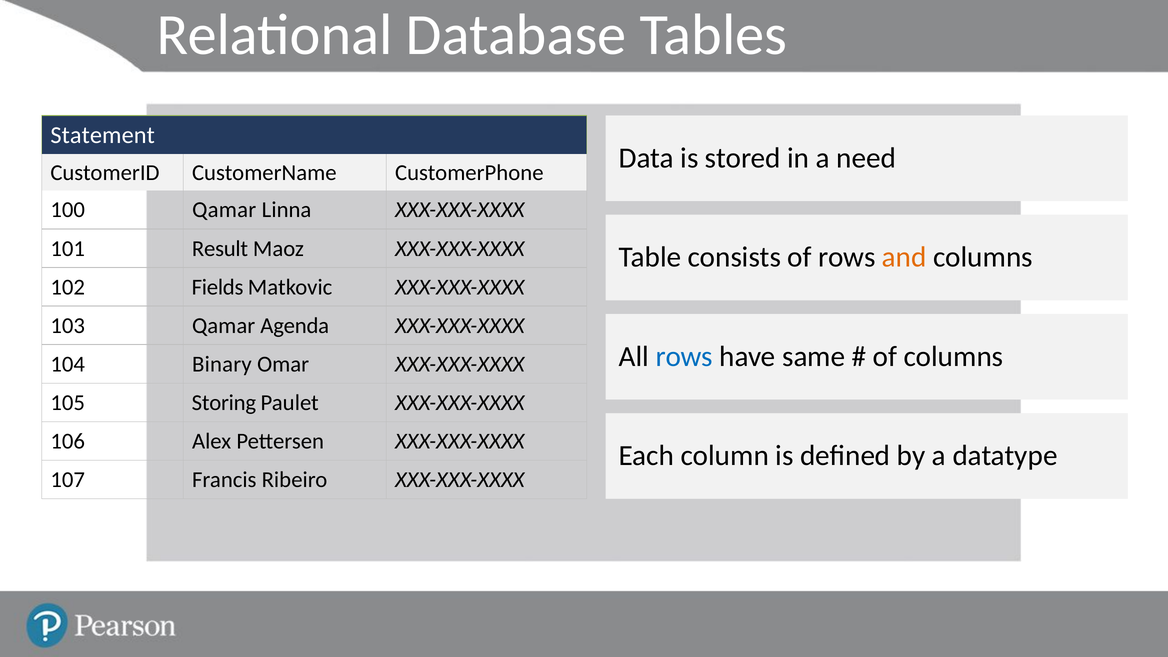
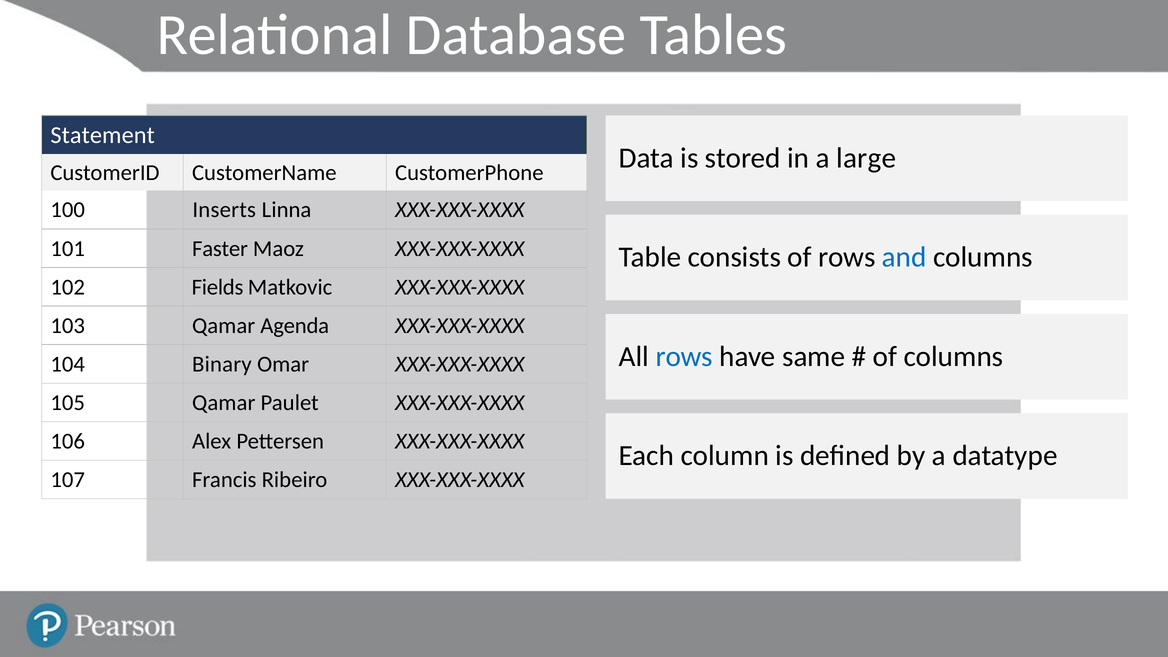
need: need -> large (866, 158)
100 Qamar: Qamar -> Inserts (224, 210)
Result: Result -> Faster (220, 249)
and colour: orange -> blue (904, 257)
105 Storing: Storing -> Qamar (224, 403)
